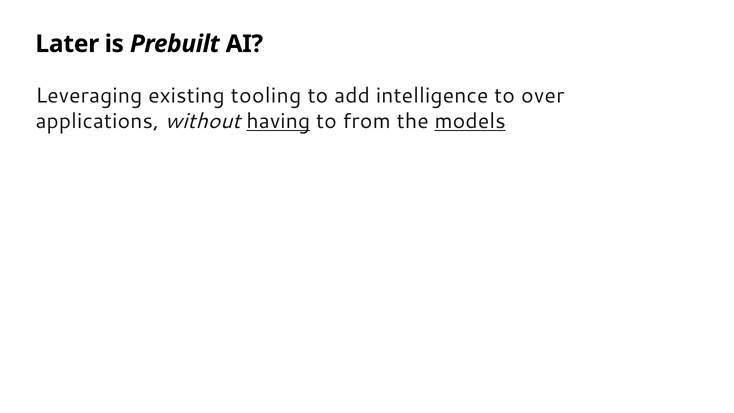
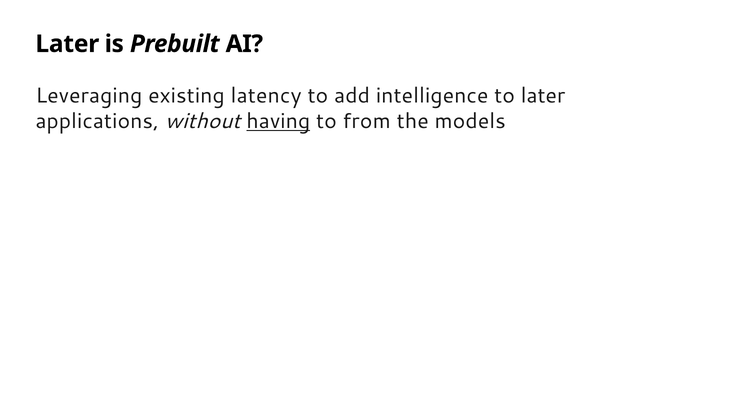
tooling: tooling -> latency (266, 96)
to over: over -> later (543, 96)
models underline: present -> none (470, 121)
